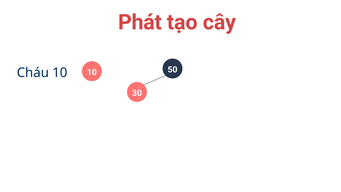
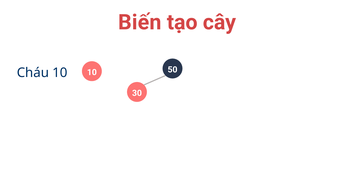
Phát: Phát -> Biến (140, 22)
